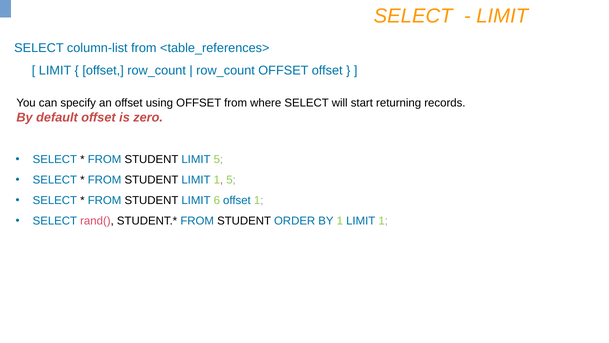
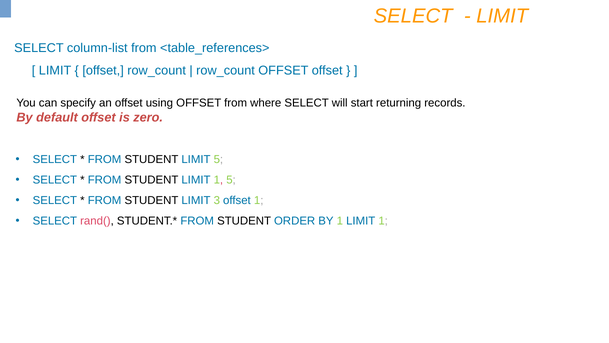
6: 6 -> 3 (217, 200)
